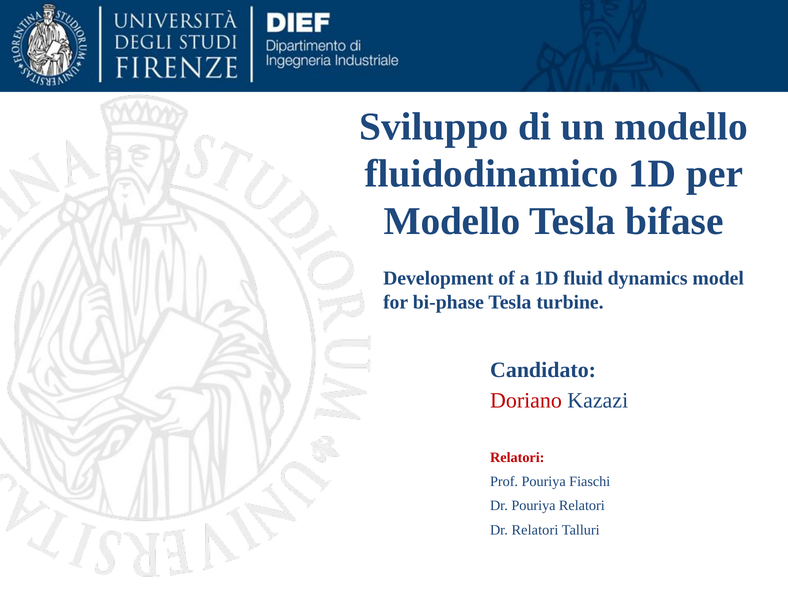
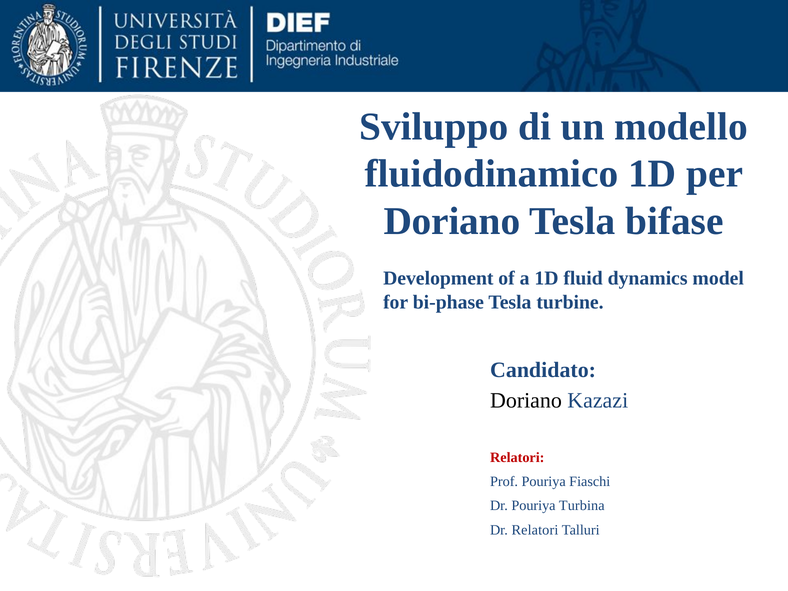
Modello: Modello -> Doriano (452, 221)
Doriano colour: red -> black (526, 401)
Pouriya Relatori: Relatori -> Turbina (582, 506)
